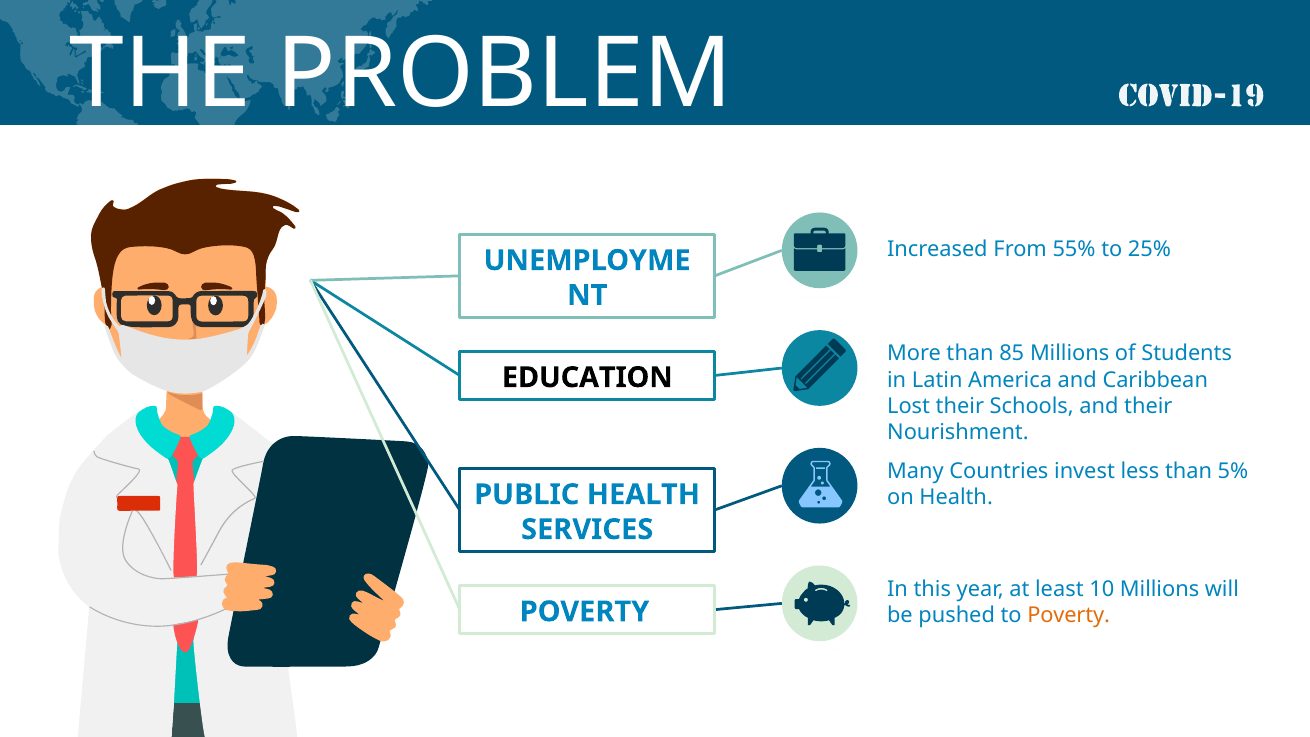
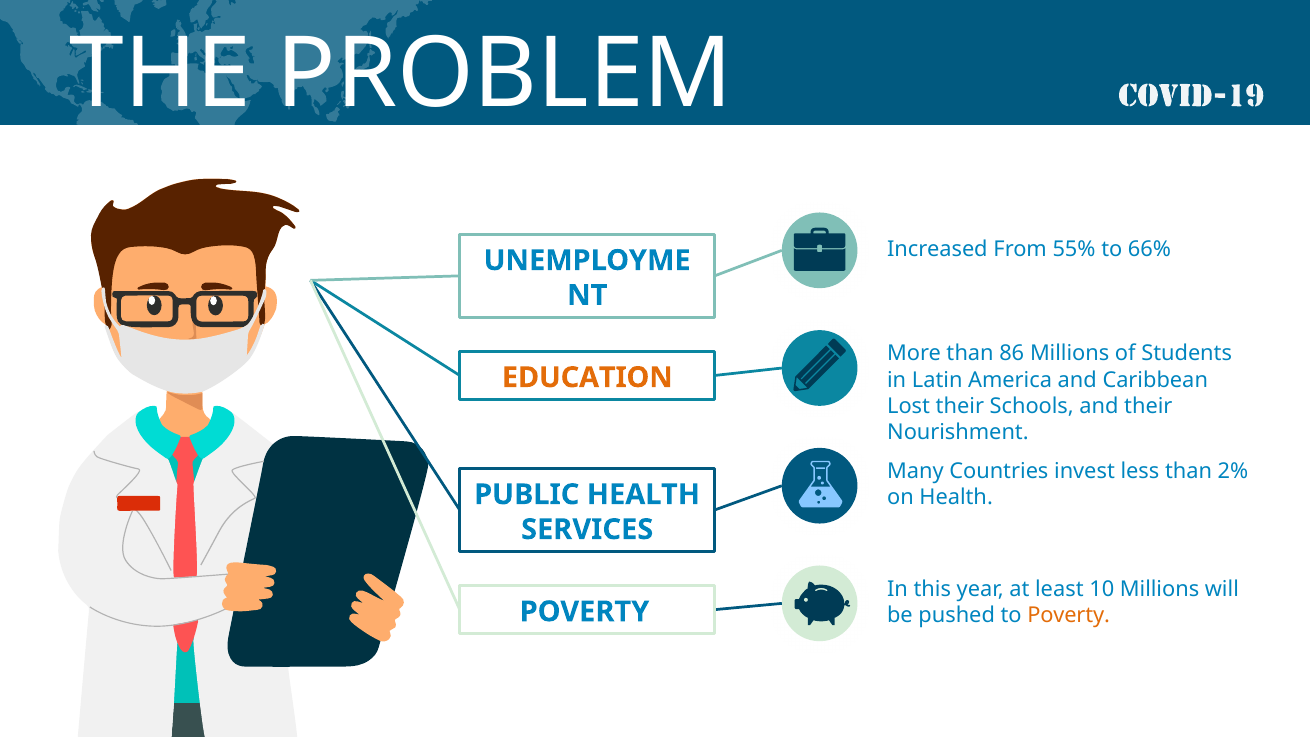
25%: 25% -> 66% (1150, 249)
85: 85 -> 86 (1012, 354)
EDUCATION colour: black -> orange (587, 377)
5%: 5% -> 2% (1233, 471)
